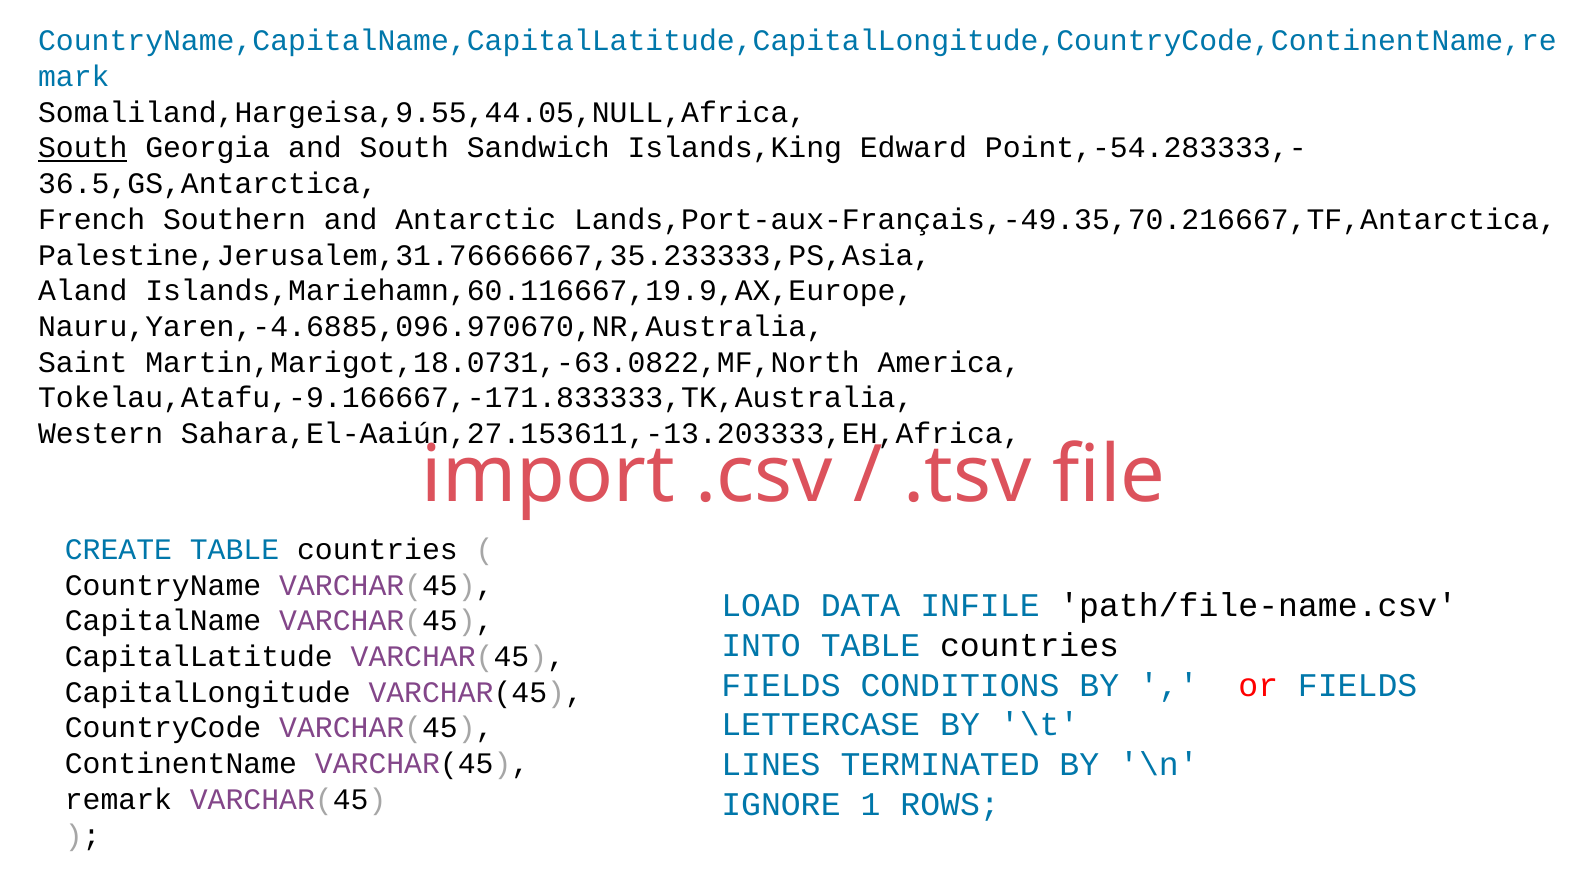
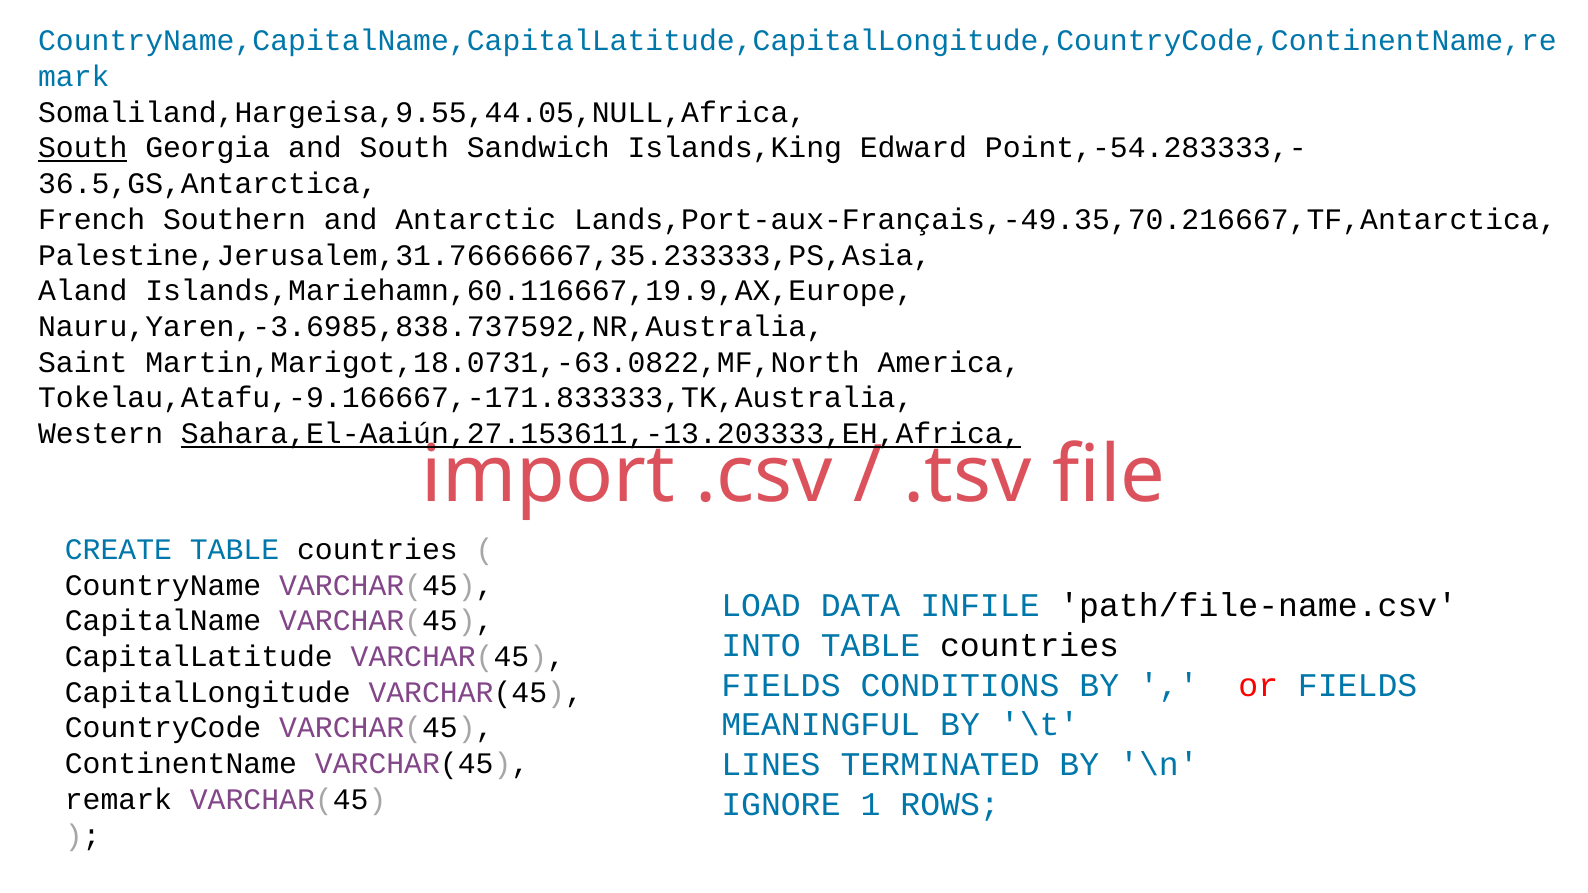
Nauru,Yaren,-4.6885,096.970670,NR,Australia: Nauru,Yaren,-4.6885,096.970670,NR,Australia -> Nauru,Yaren,-3.6985,838.737592,NR,Australia (431, 327)
Sahara,El-Aaiún,27.153611,-13.203333,EH,Africa underline: none -> present (601, 434)
LETTERCASE: LETTERCASE -> MEANINGFUL (821, 725)
